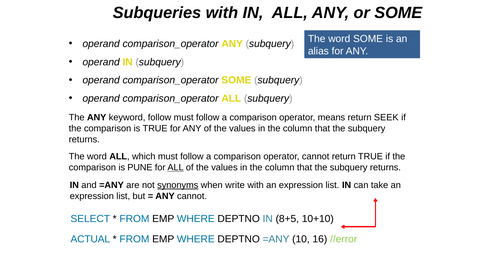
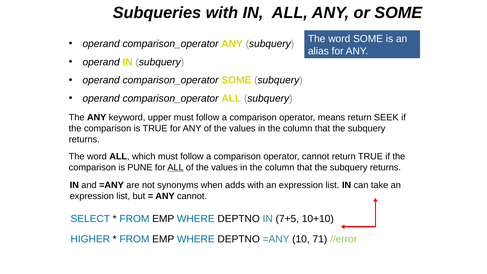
keyword follow: follow -> upper (160, 117)
synonyms underline: present -> none (178, 185)
write: write -> adds (235, 185)
8+5: 8+5 -> 7+5 (287, 219)
ACTUAL: ACTUAL -> HIGHER (90, 239)
16: 16 -> 71 (320, 239)
